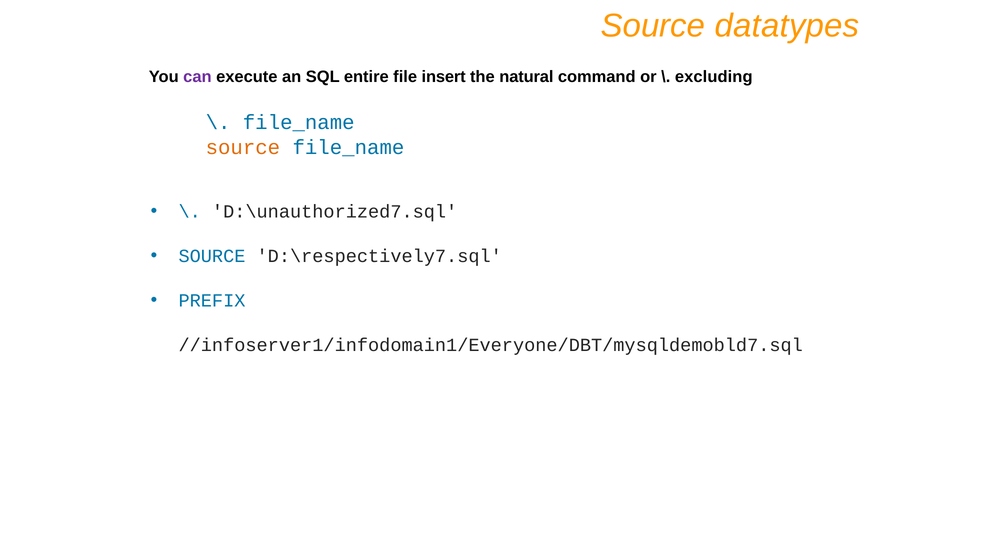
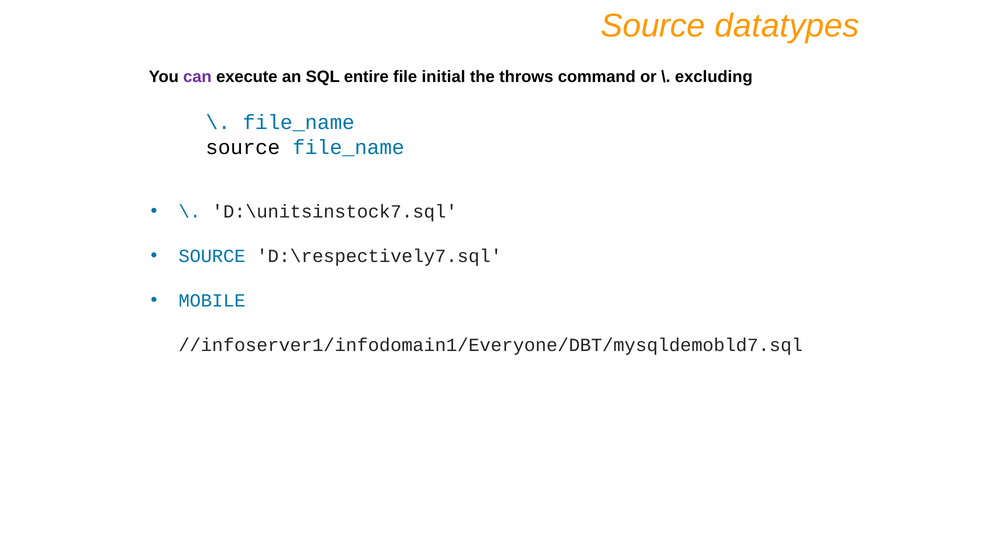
insert: insert -> initial (444, 77)
natural: natural -> throws (526, 77)
source colour: orange -> black (243, 148)
D:\unauthorized7.sql: D:\unauthorized7.sql -> D:\unitsinstock7.sql (335, 212)
PREFIX: PREFIX -> MOBILE (212, 301)
